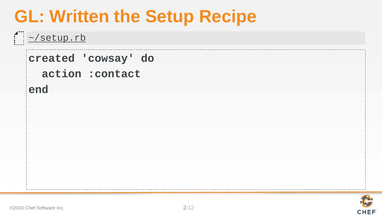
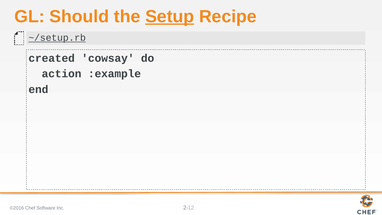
Written: Written -> Should (79, 17)
Setup underline: none -> present (170, 17)
:contact: :contact -> :example (114, 74)
